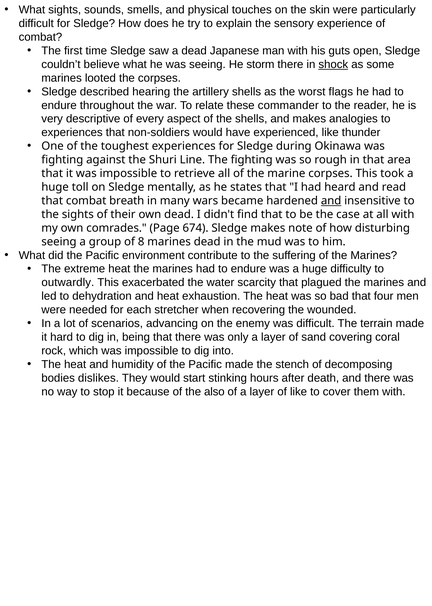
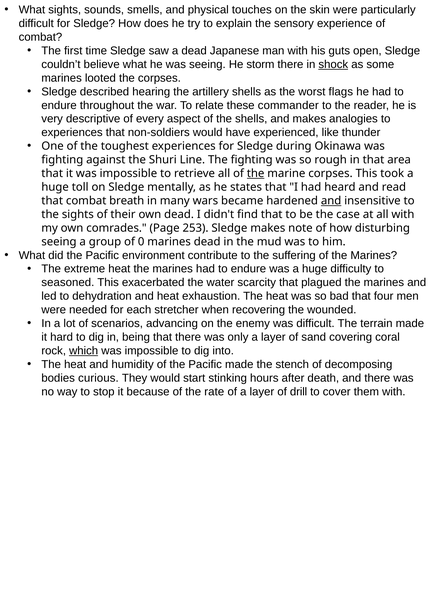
the underline: none -> present (256, 174)
674: 674 -> 253 (196, 228)
8: 8 -> 0 (141, 242)
outwardly: outwardly -> seasoned (68, 283)
which underline: none -> present (84, 351)
dislikes: dislikes -> curious (98, 378)
also: also -> rate (214, 392)
of like: like -> drill (299, 392)
